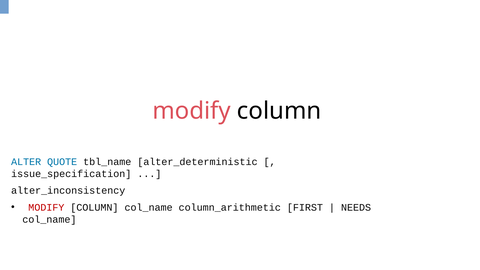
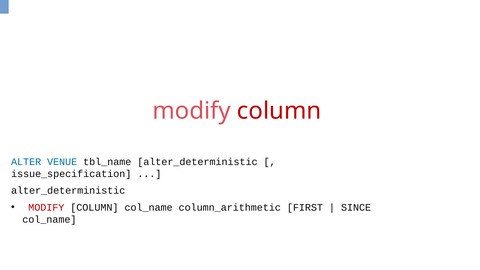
column colour: black -> red (279, 111)
QUOTE: QUOTE -> VENUE (62, 162)
alter_inconsistency: alter_inconsistency -> alter_deterministic (68, 191)
NEEDS: NEEDS -> SINCE (356, 207)
